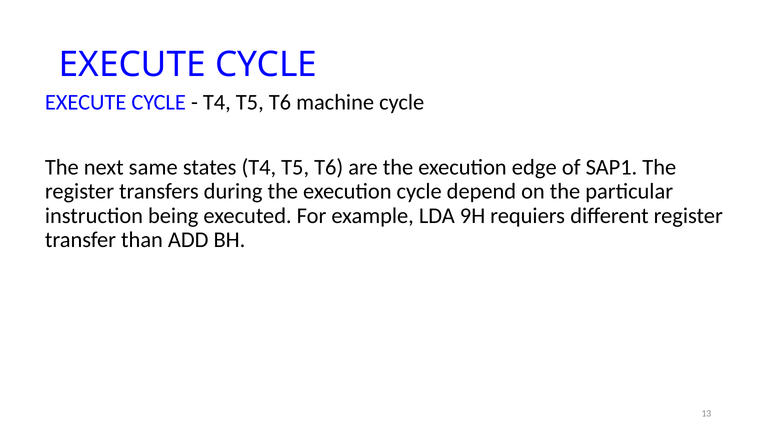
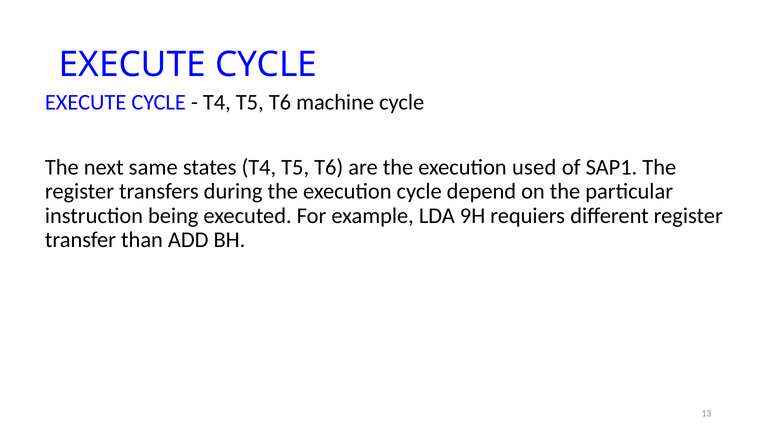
edge: edge -> used (534, 167)
